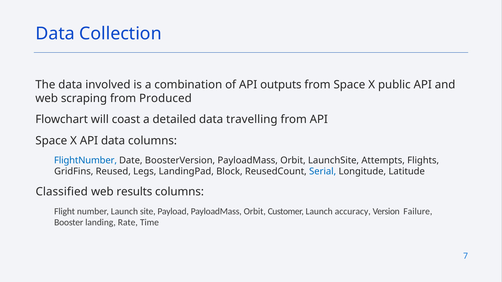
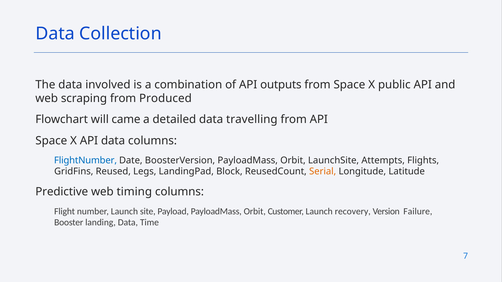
coast: coast -> came (126, 120)
Serial colour: blue -> orange (323, 172)
Classified: Classified -> Predictive (62, 192)
results: results -> timing (134, 192)
accuracy: accuracy -> recovery (353, 212)
landing Rate: Rate -> Data (128, 223)
